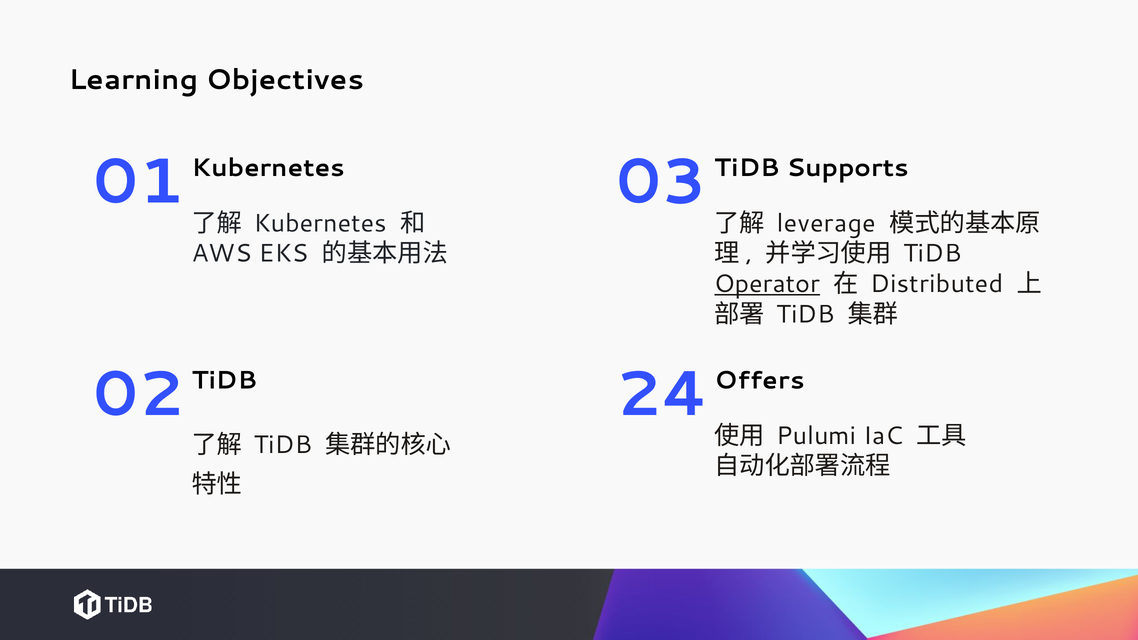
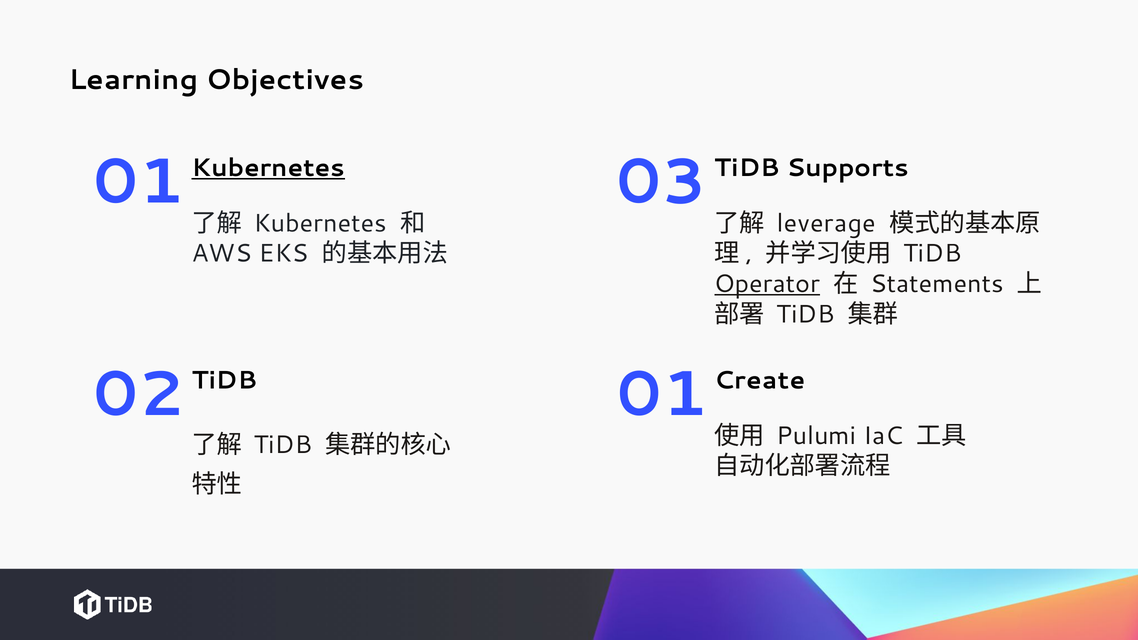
Kubernetes underline: none -> present (268, 168)
Distributed: Distributed -> Statements (937, 284)
02 24: 24 -> 01 (662, 395)
Offers: Offers -> Create (760, 380)
